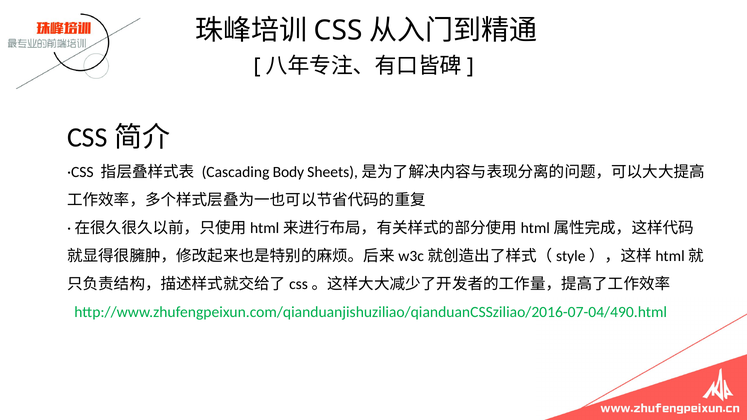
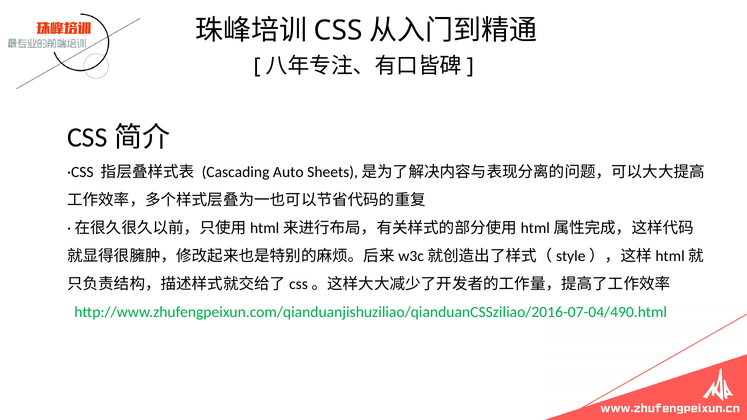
Body: Body -> Auto (288, 172)
